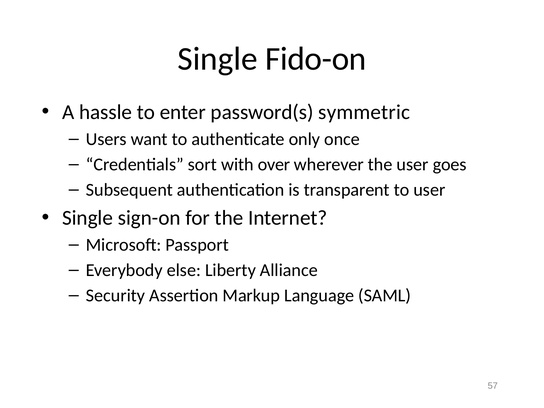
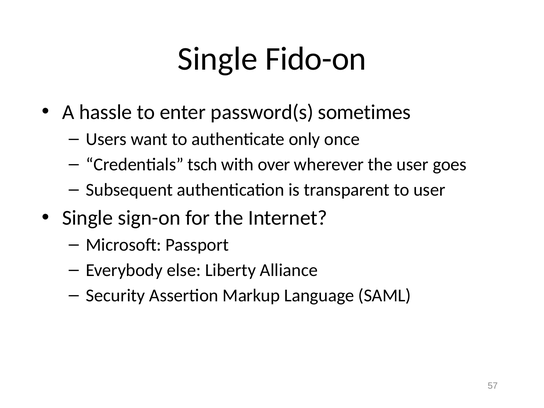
symmetric: symmetric -> sometimes (364, 112)
sort: sort -> tsch (202, 164)
